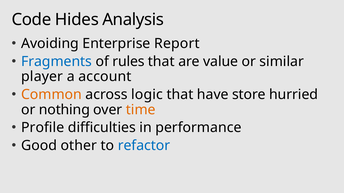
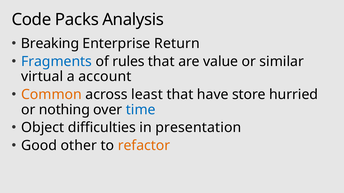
Hides: Hides -> Packs (77, 20)
Avoiding: Avoiding -> Breaking (50, 44)
Report: Report -> Return (177, 44)
player: player -> virtual (42, 77)
logic: logic -> least (147, 95)
time colour: orange -> blue (141, 110)
Profile: Profile -> Object (43, 128)
performance: performance -> presentation (198, 128)
refactor colour: blue -> orange (144, 146)
